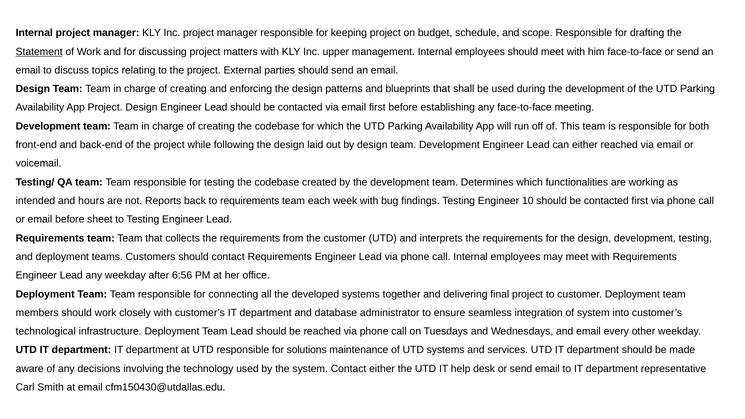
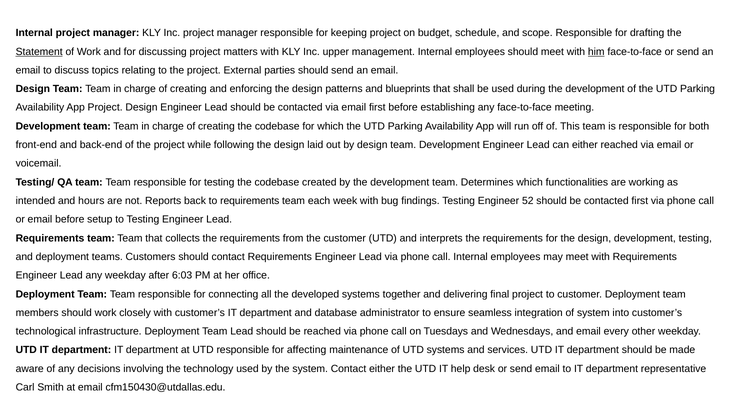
him underline: none -> present (596, 52)
10: 10 -> 52 (528, 201)
sheet: sheet -> setup (100, 220)
6:56: 6:56 -> 6:03 (182, 275)
solutions: solutions -> affecting (307, 350)
